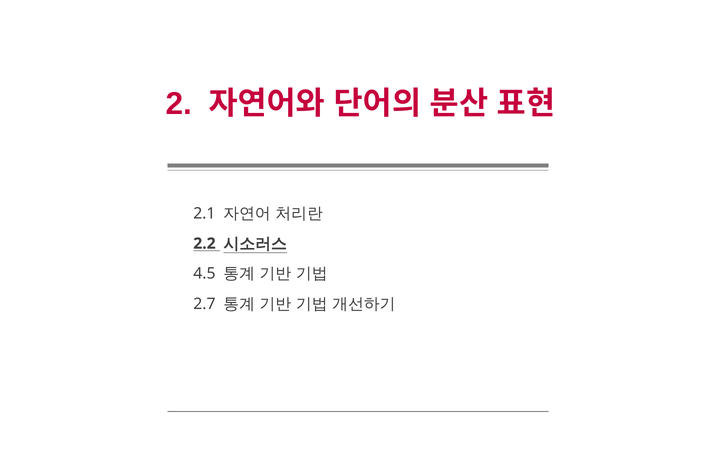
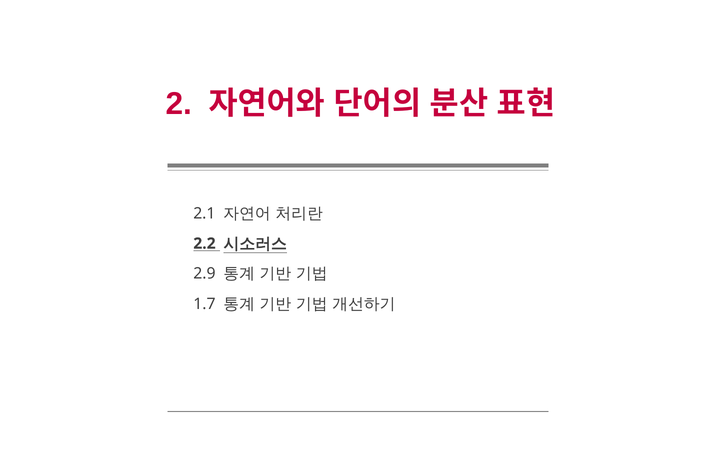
4.5: 4.5 -> 2.9 (204, 274)
2.7: 2.7 -> 1.7 (204, 304)
